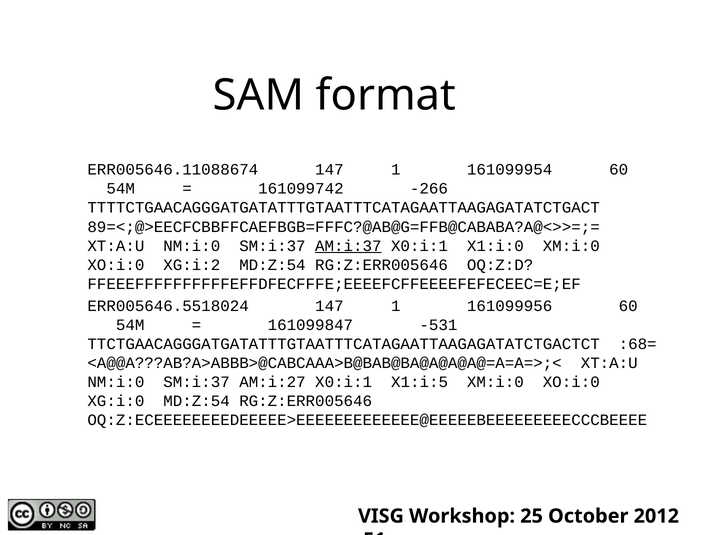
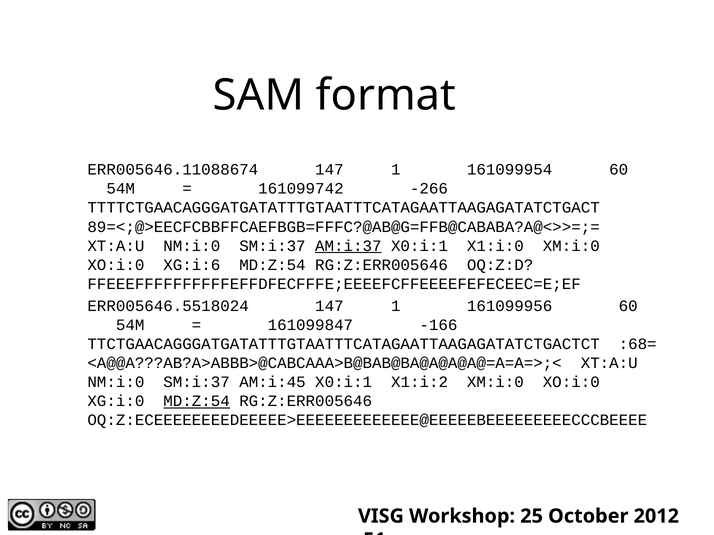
XG:i:2: XG:i:2 -> XG:i:6 (192, 265)
-531: -531 -> -166 (438, 325)
AM:i:27: AM:i:27 -> AM:i:45 (272, 382)
X1:i:5: X1:i:5 -> X1:i:2 (420, 382)
MD:Z:54 underline: none -> present (197, 401)
